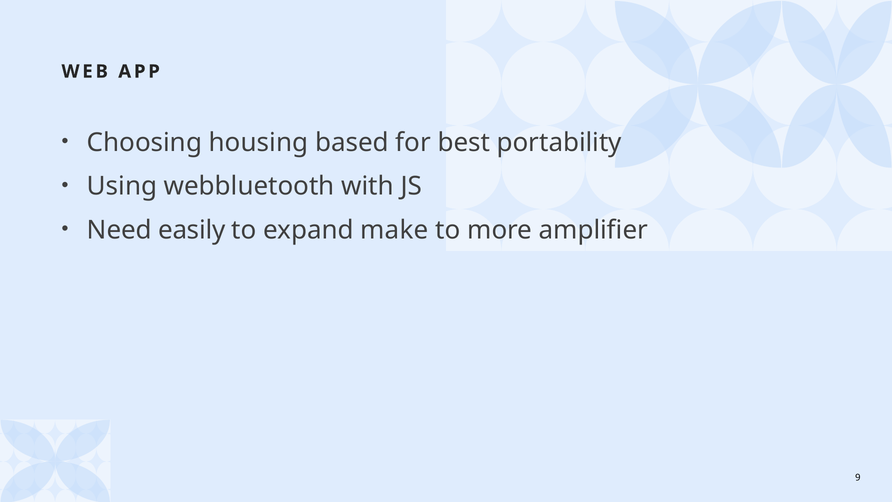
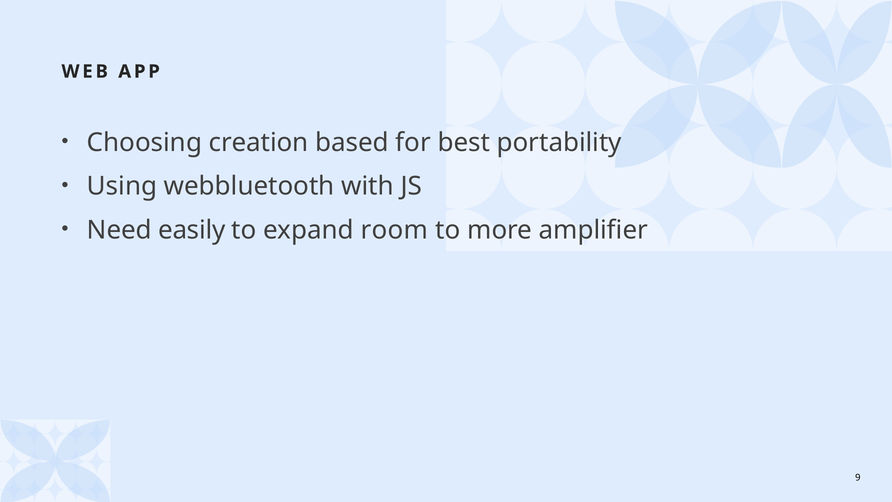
housing: housing -> creation (259, 142)
make: make -> room (394, 230)
